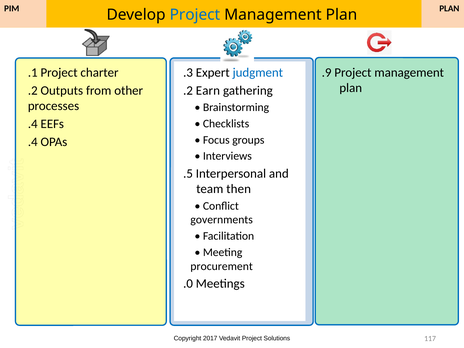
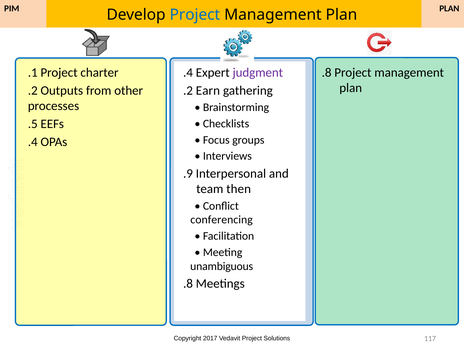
.3: .3 -> .4 (188, 72)
judgment colour: blue -> purple (258, 72)
.9: .9 -> .8 (327, 72)
.4: .4 -> .5 (33, 124)
.5: .5 -> .9 (188, 173)
governments: governments -> conferencing (222, 220)
procurement: procurement -> unambiguous (222, 266)
.0: .0 -> .8 (188, 284)
